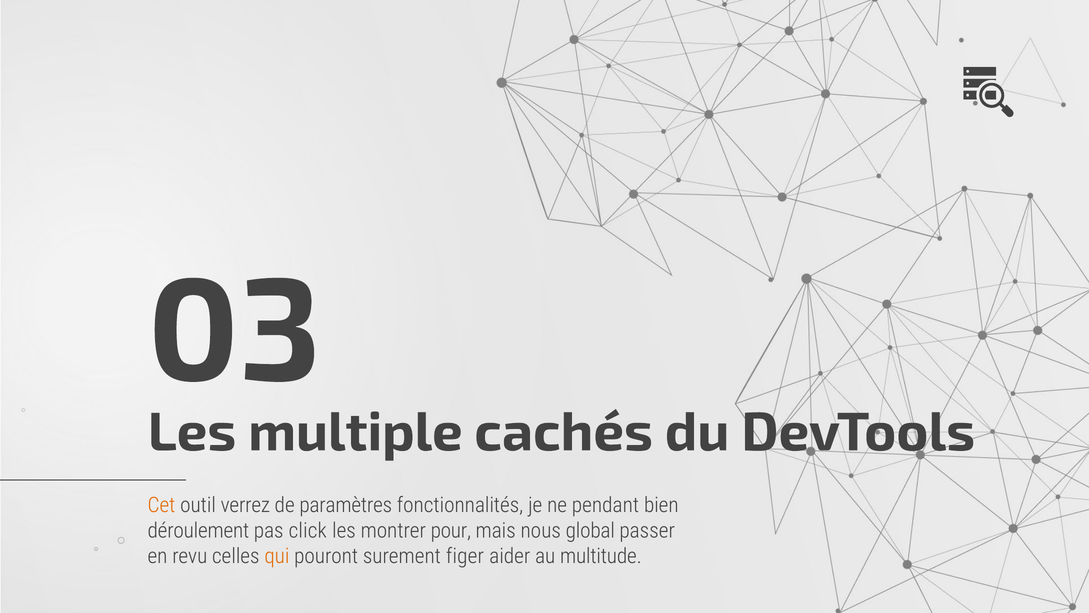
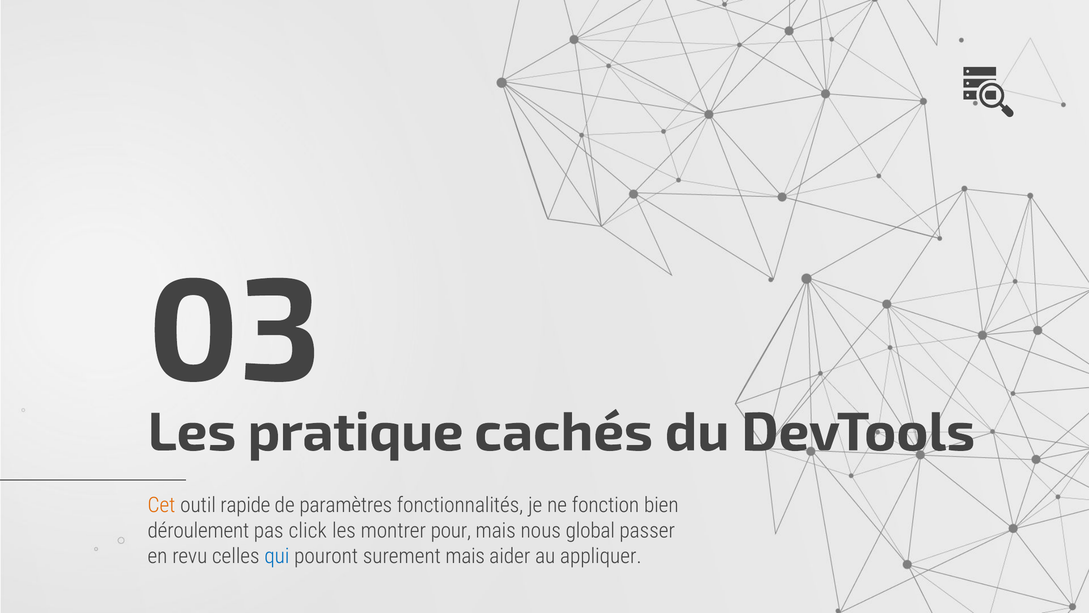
multiple: multiple -> pratique (356, 432)
verrez: verrez -> rapide (245, 505)
pendant: pendant -> fonction (606, 505)
qui colour: orange -> blue (277, 556)
surement figer: figer -> mais (465, 556)
multitude: multitude -> appliquer (601, 556)
